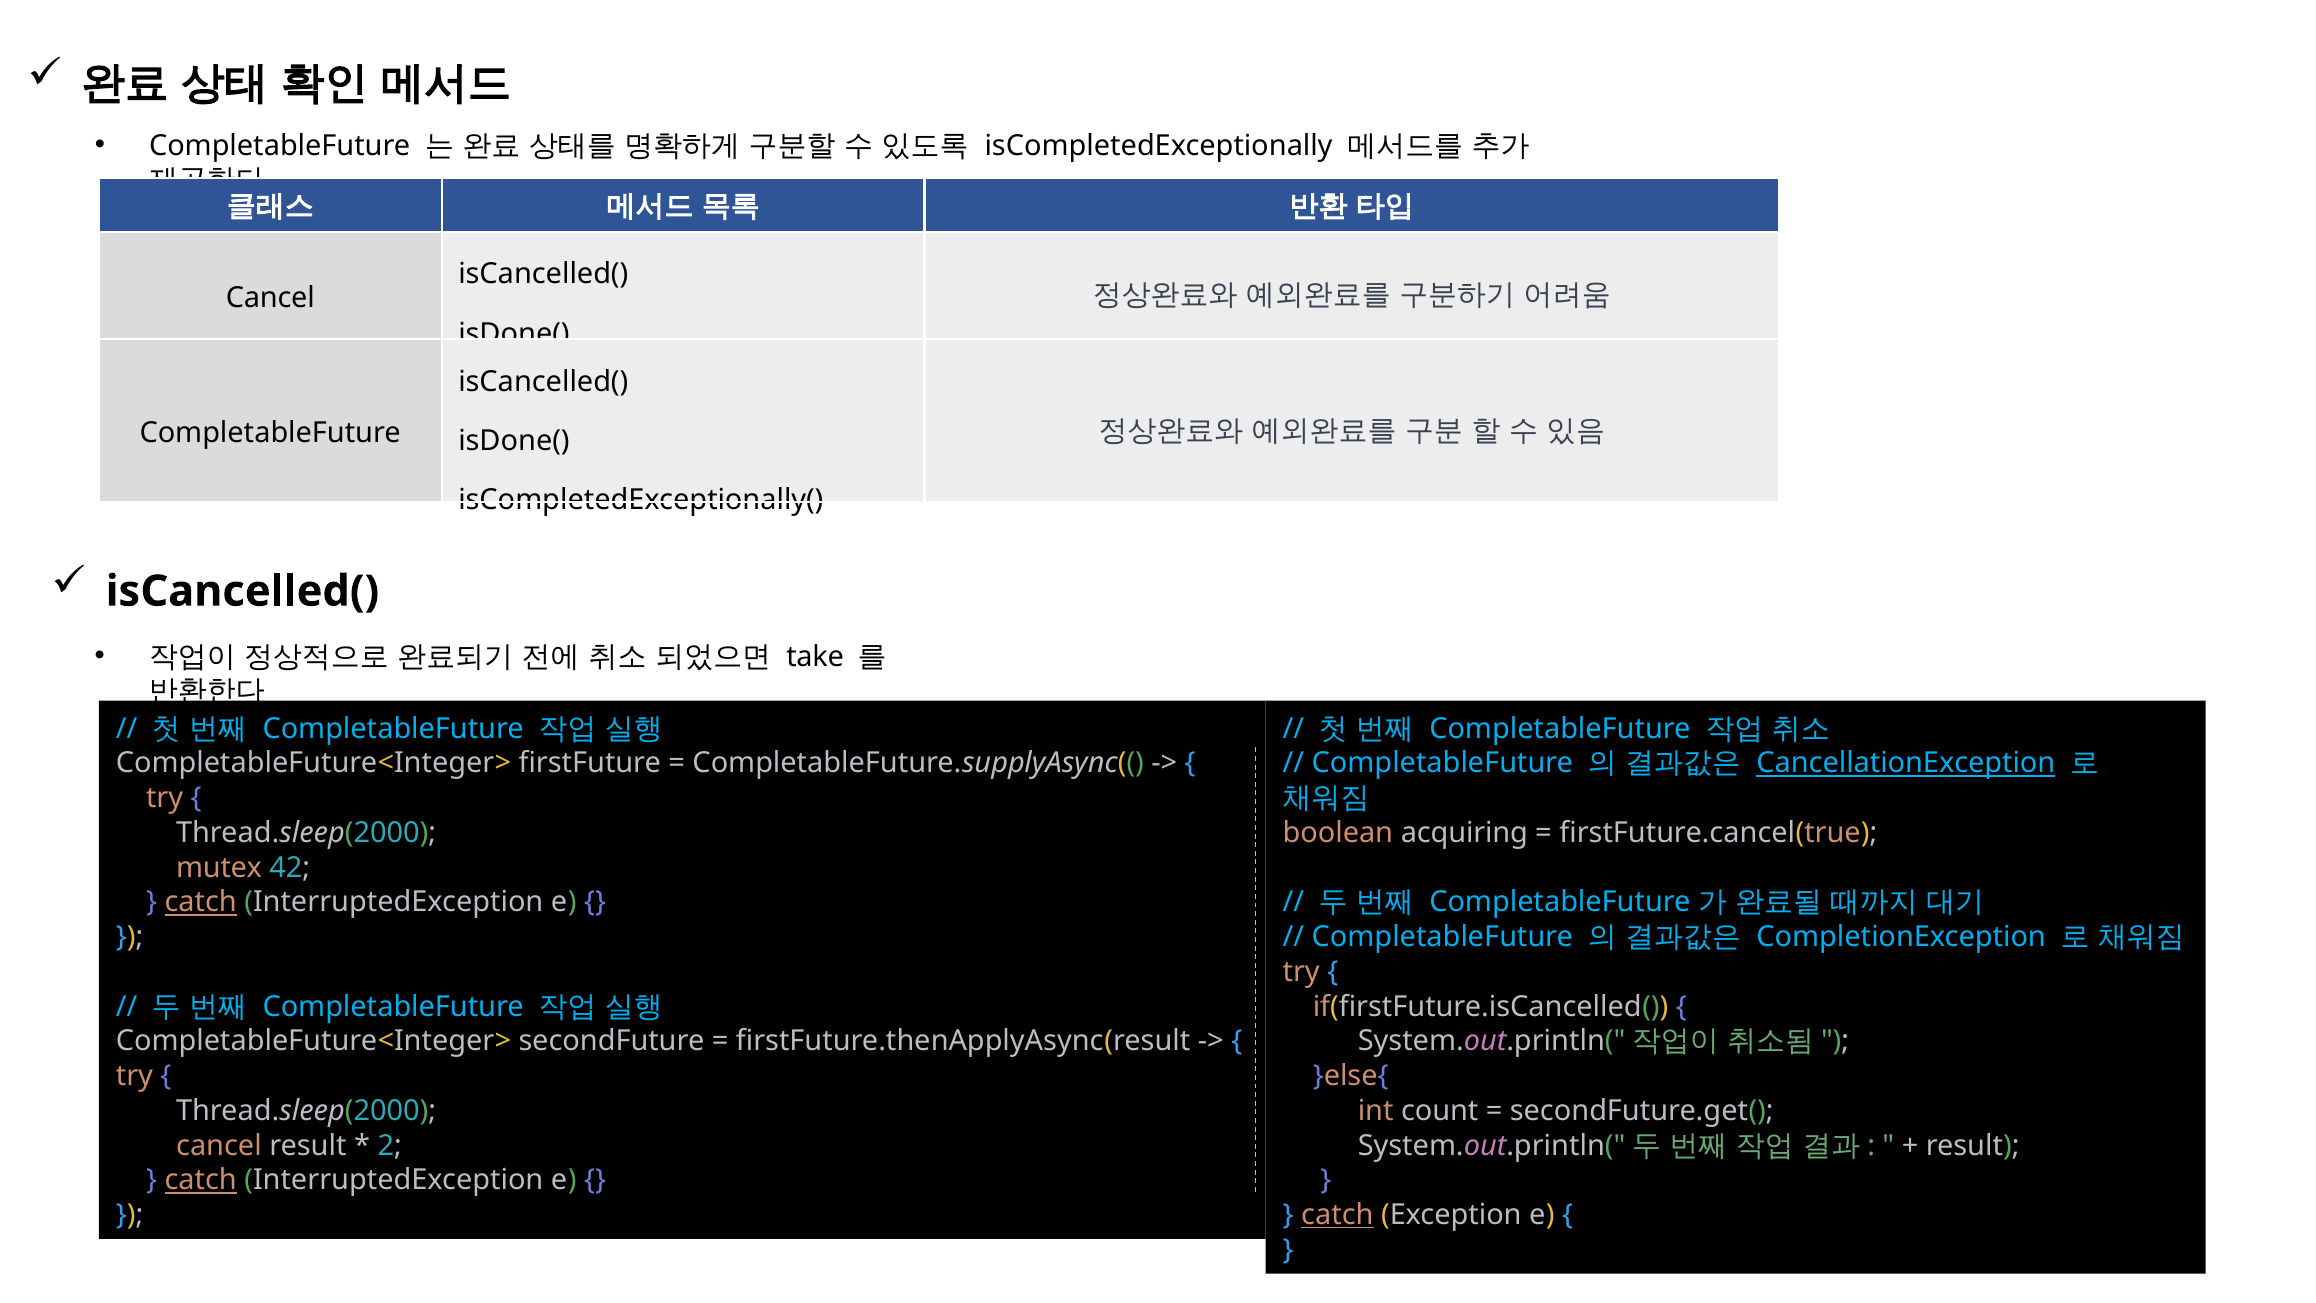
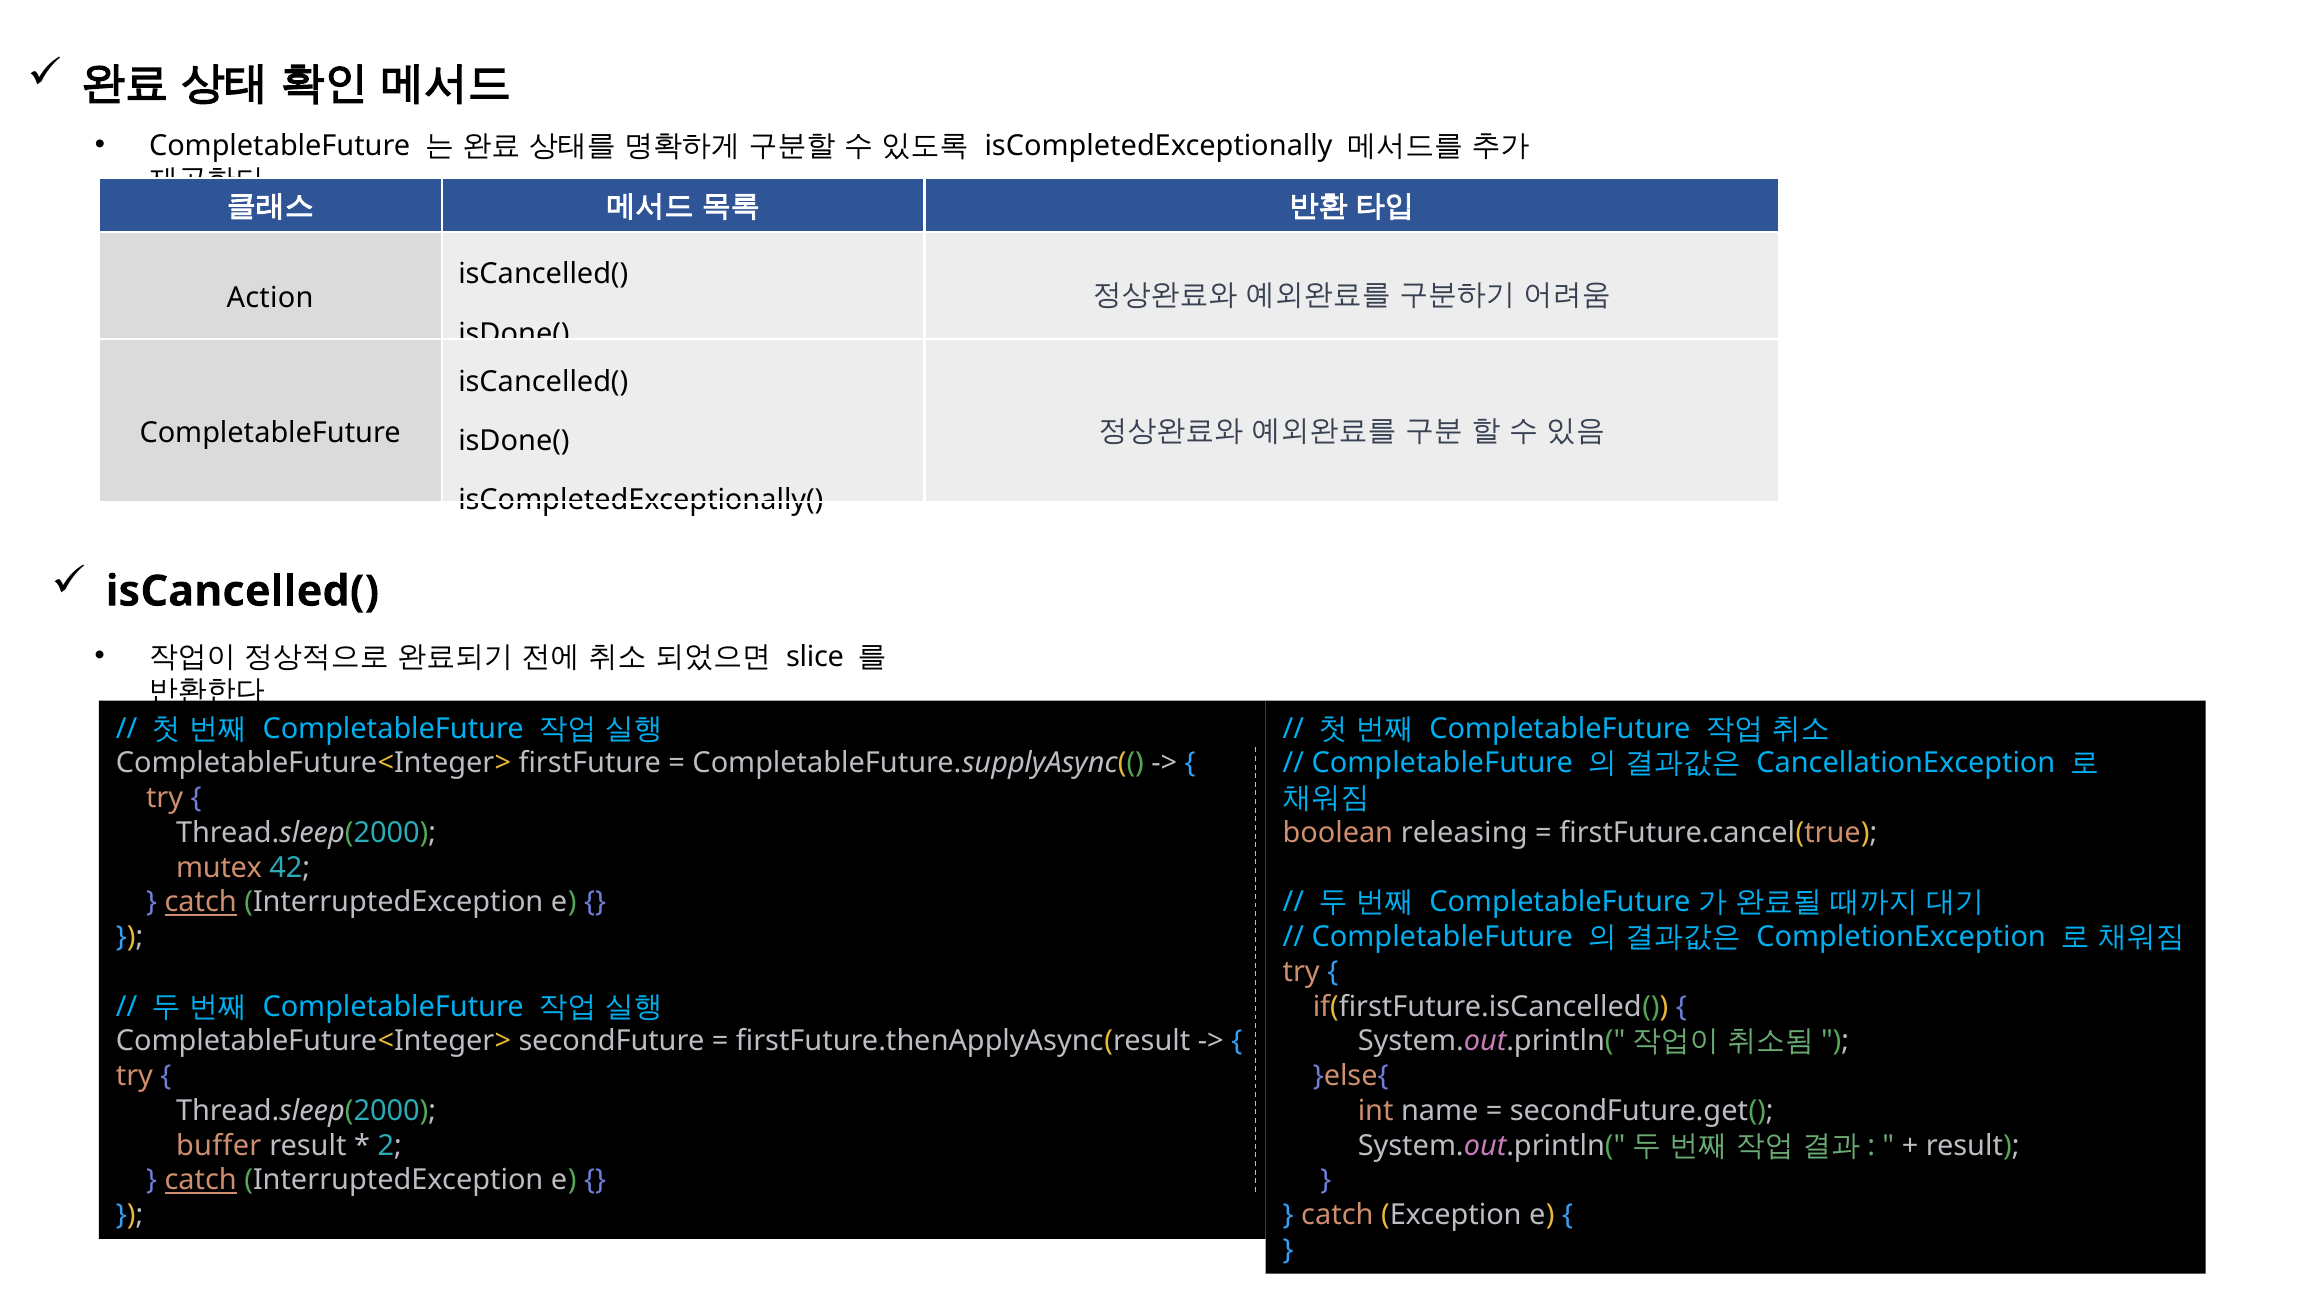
Cancel: Cancel -> Action (270, 298)
take: take -> slice (815, 656)
CancellationException underline: present -> none (1906, 763)
acquiring: acquiring -> releasing (1464, 833)
count: count -> name (1440, 1111)
cancel: cancel -> buffer (219, 1145)
catch underline: present -> none (1337, 1215)
